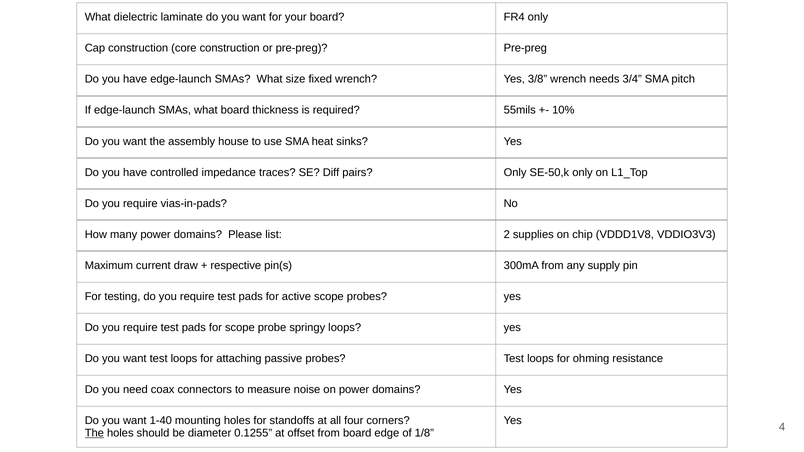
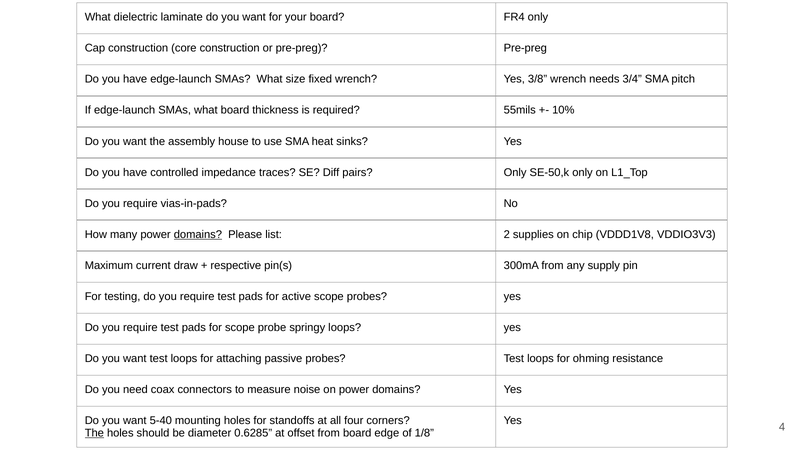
domains underline: none -> present (198, 235)
1-40: 1-40 -> 5-40 (161, 421)
0.1255: 0.1255 -> 0.6285 (253, 433)
